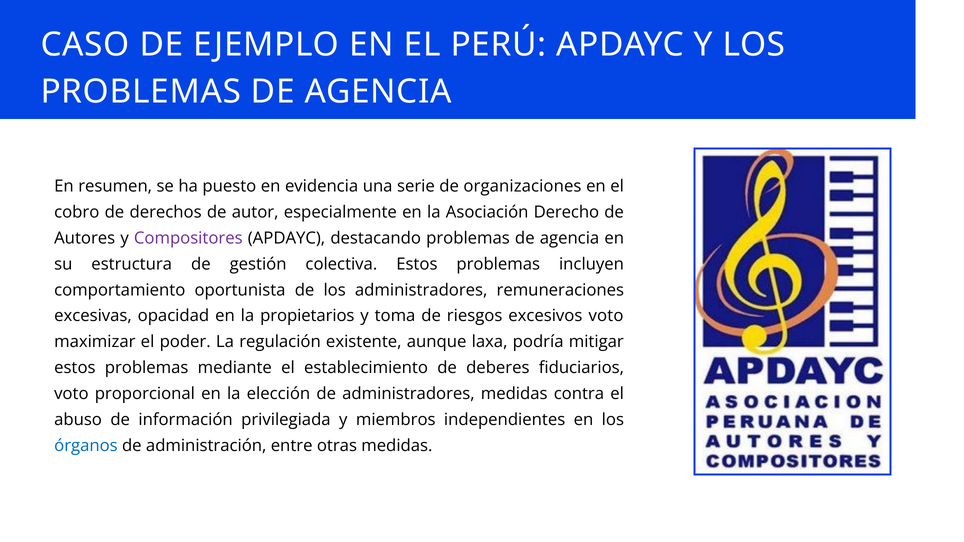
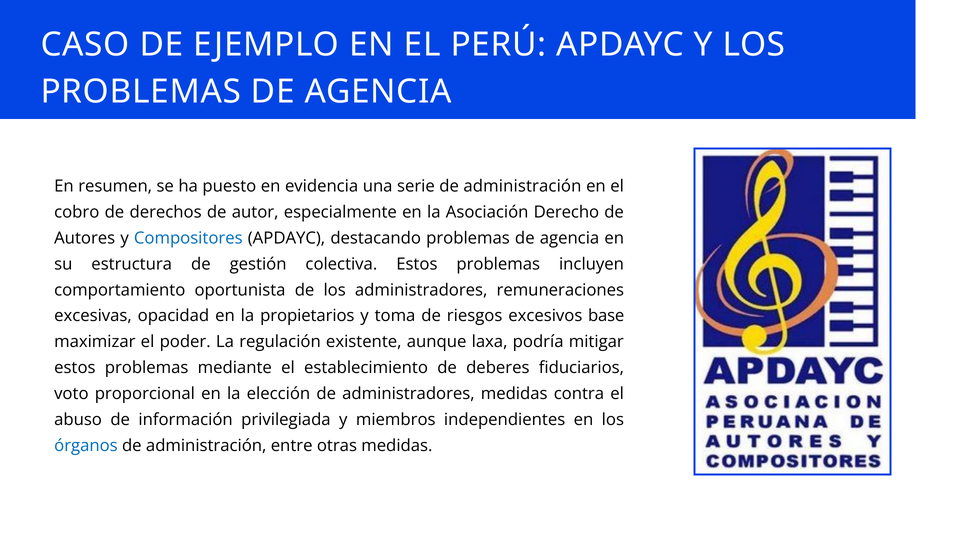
serie de organizaciones: organizaciones -> administración (522, 186)
Compositores colour: purple -> blue (188, 238)
excesivos voto: voto -> base (606, 316)
